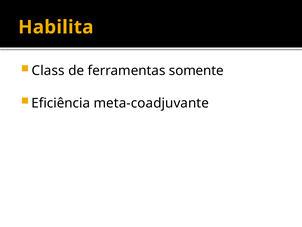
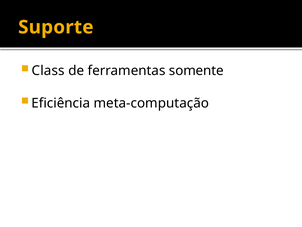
Habilita: Habilita -> Suporte (56, 27)
meta-coadjuvante: meta-coadjuvante -> meta-computação (151, 103)
